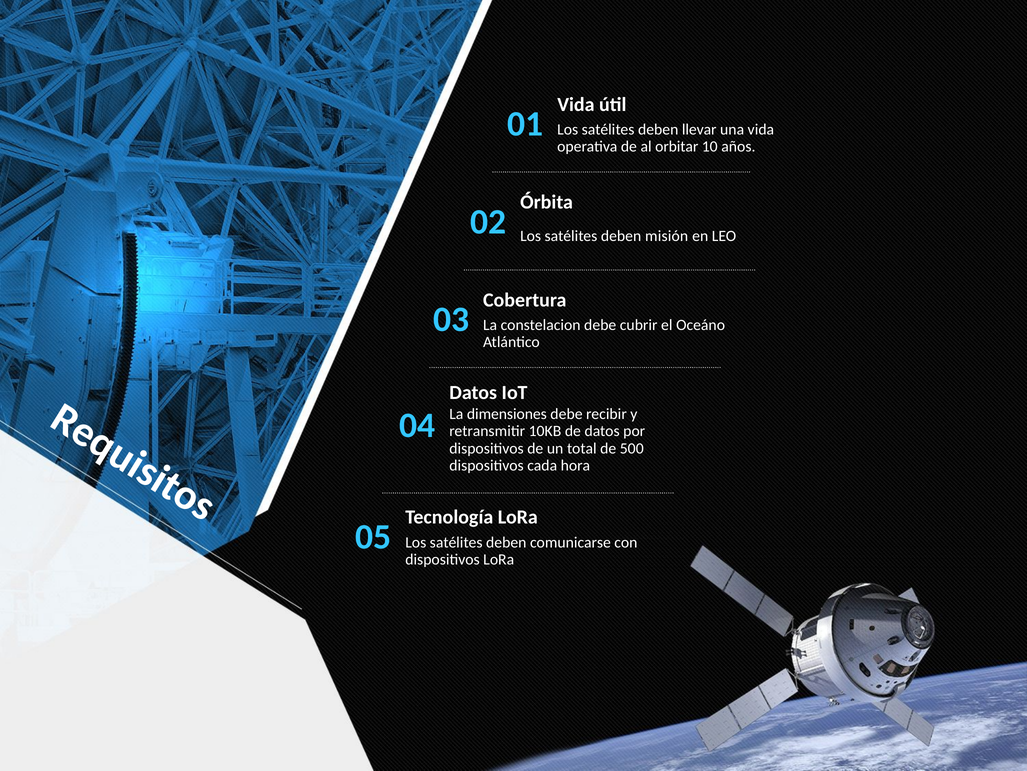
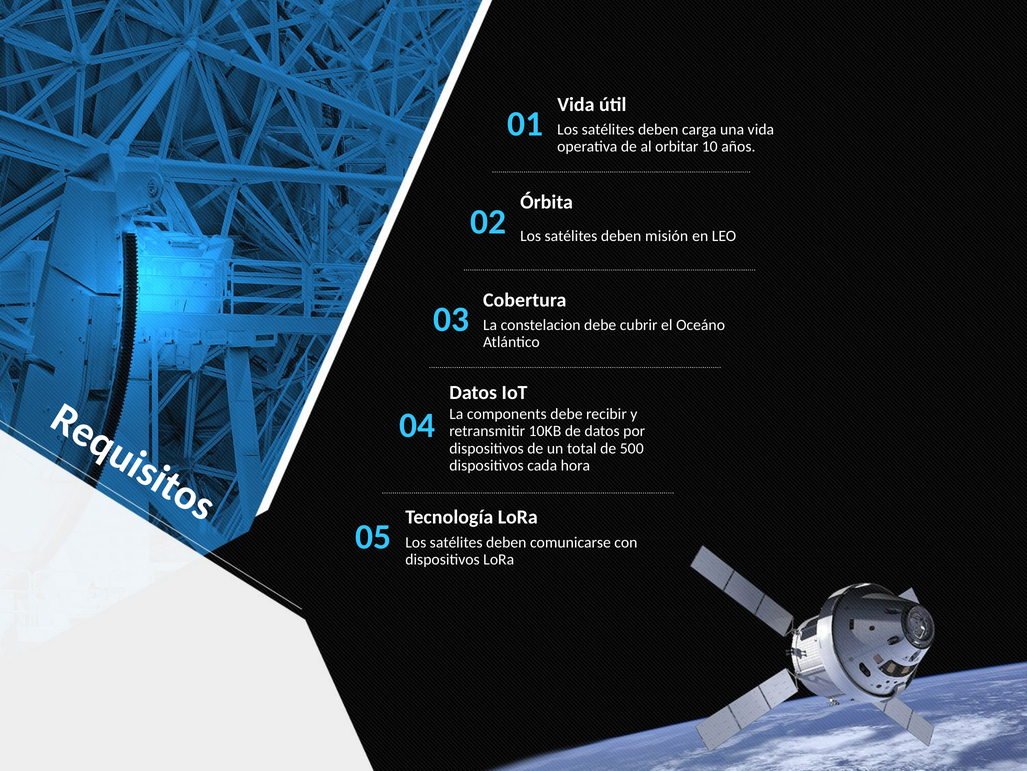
llevar: llevar -> carga (699, 129)
dimensiones: dimensiones -> components (507, 414)
